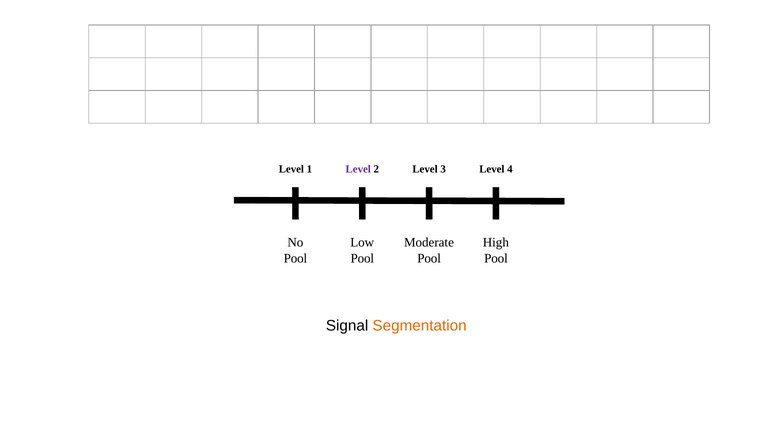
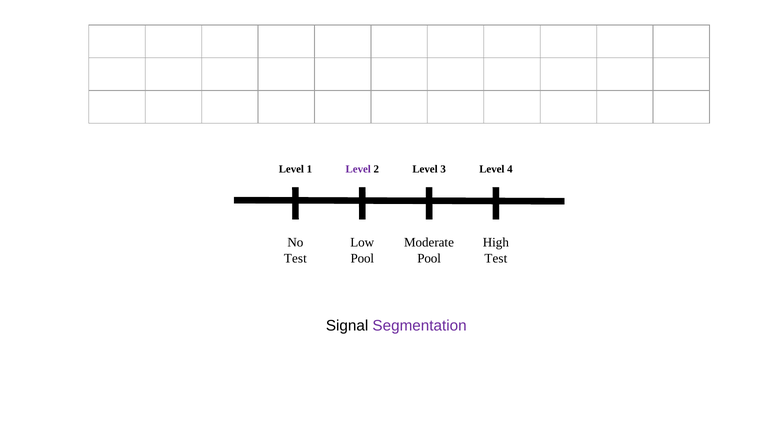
Pool: Pool -> Test (295, 258)
Pool: Pool -> Test (496, 258)
Segmentation colour: orange -> purple (420, 326)
